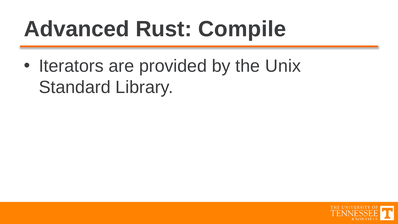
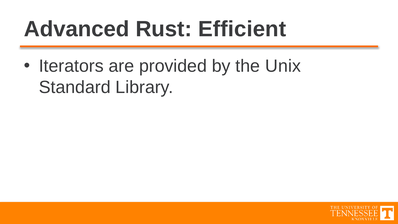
Compile: Compile -> Efficient (242, 29)
